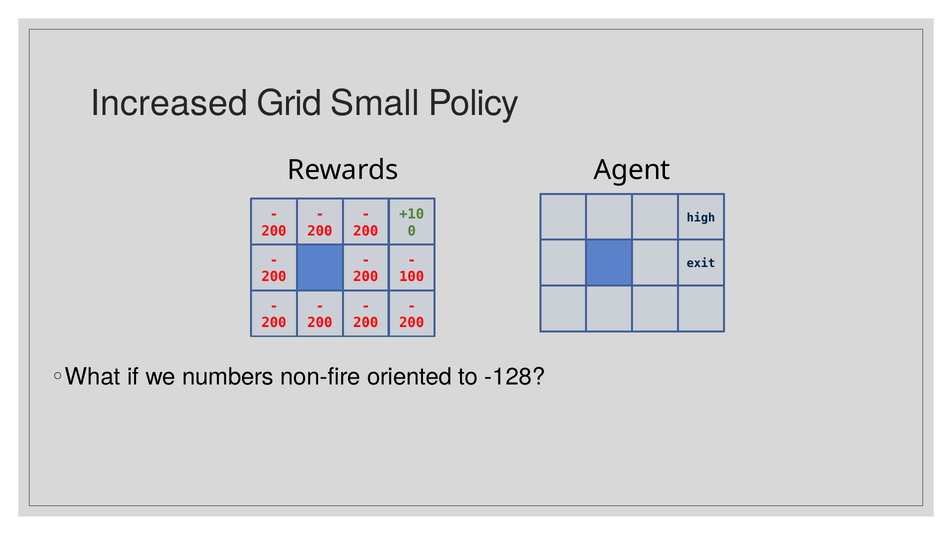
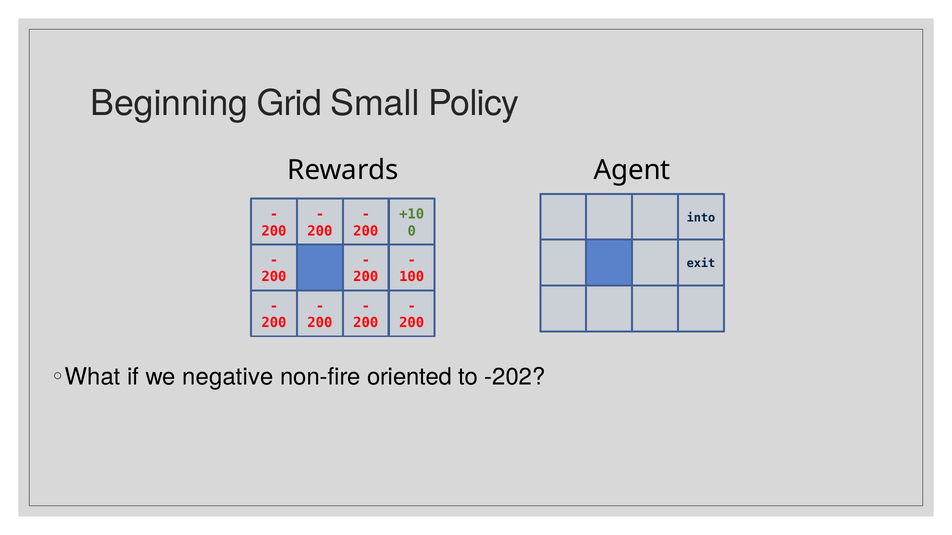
Increased: Increased -> Beginning (169, 103)
high: high -> into (701, 218)
numbers: numbers -> negative (228, 377)
-128: -128 -> -202 (515, 377)
